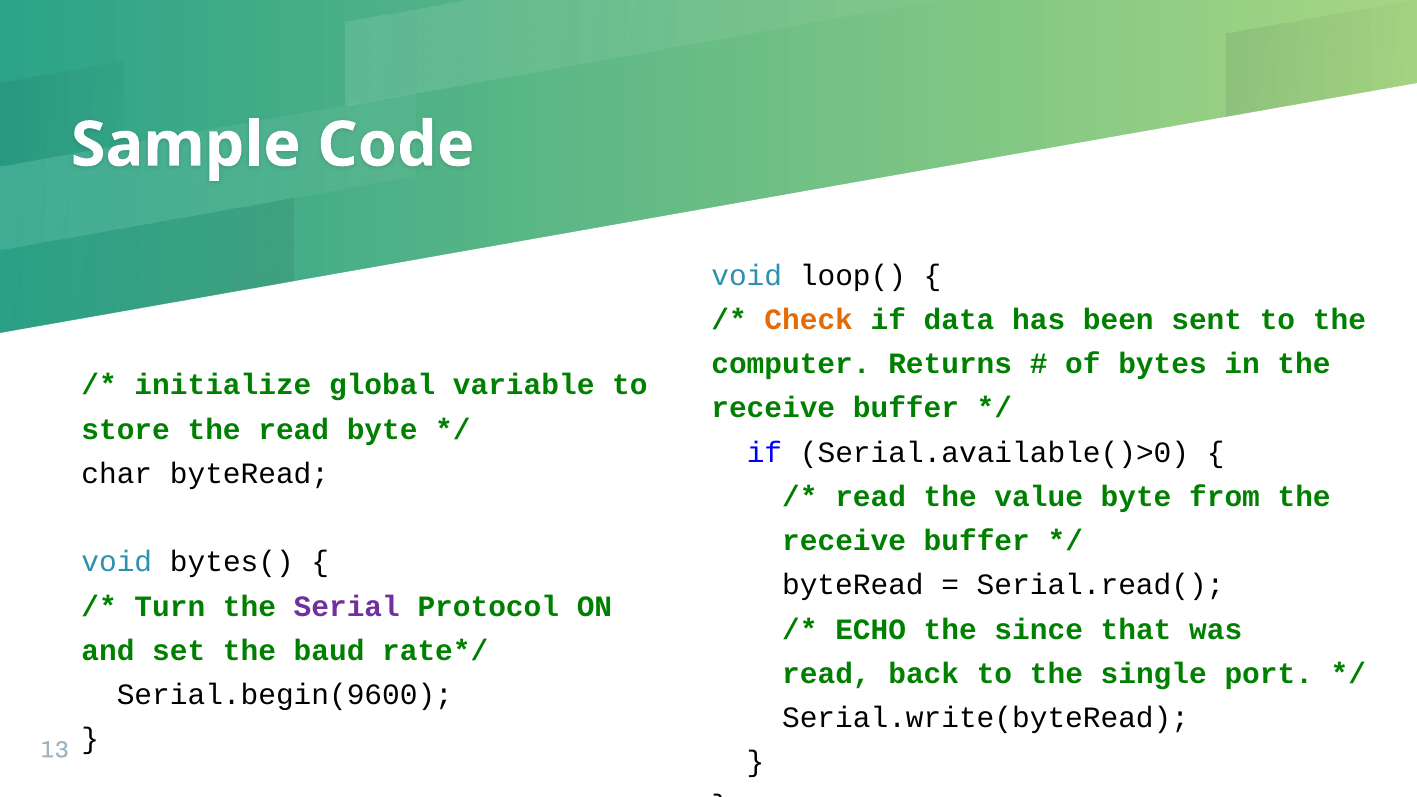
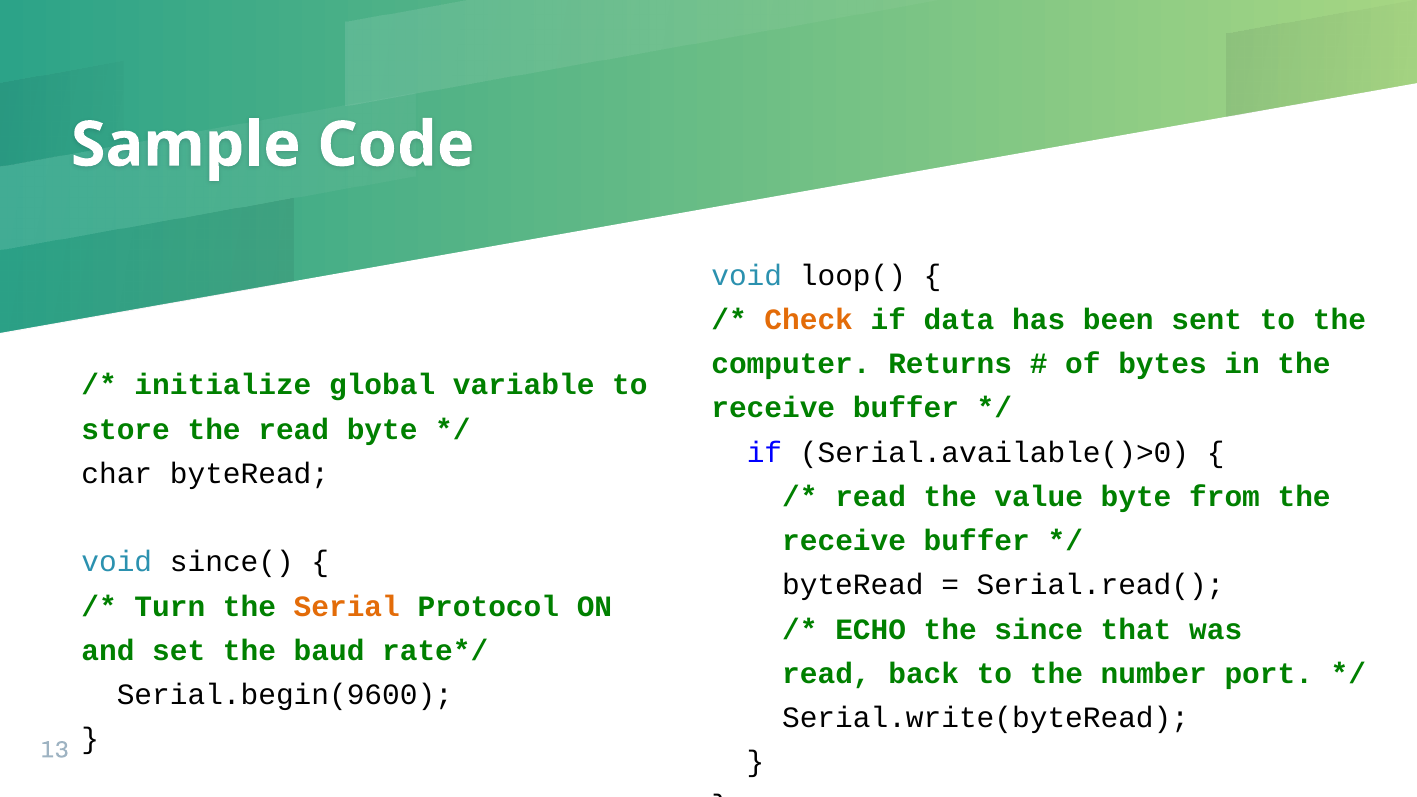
bytes(: bytes( -> since( (232, 562)
Serial colour: purple -> orange (347, 606)
single: single -> number (1154, 674)
